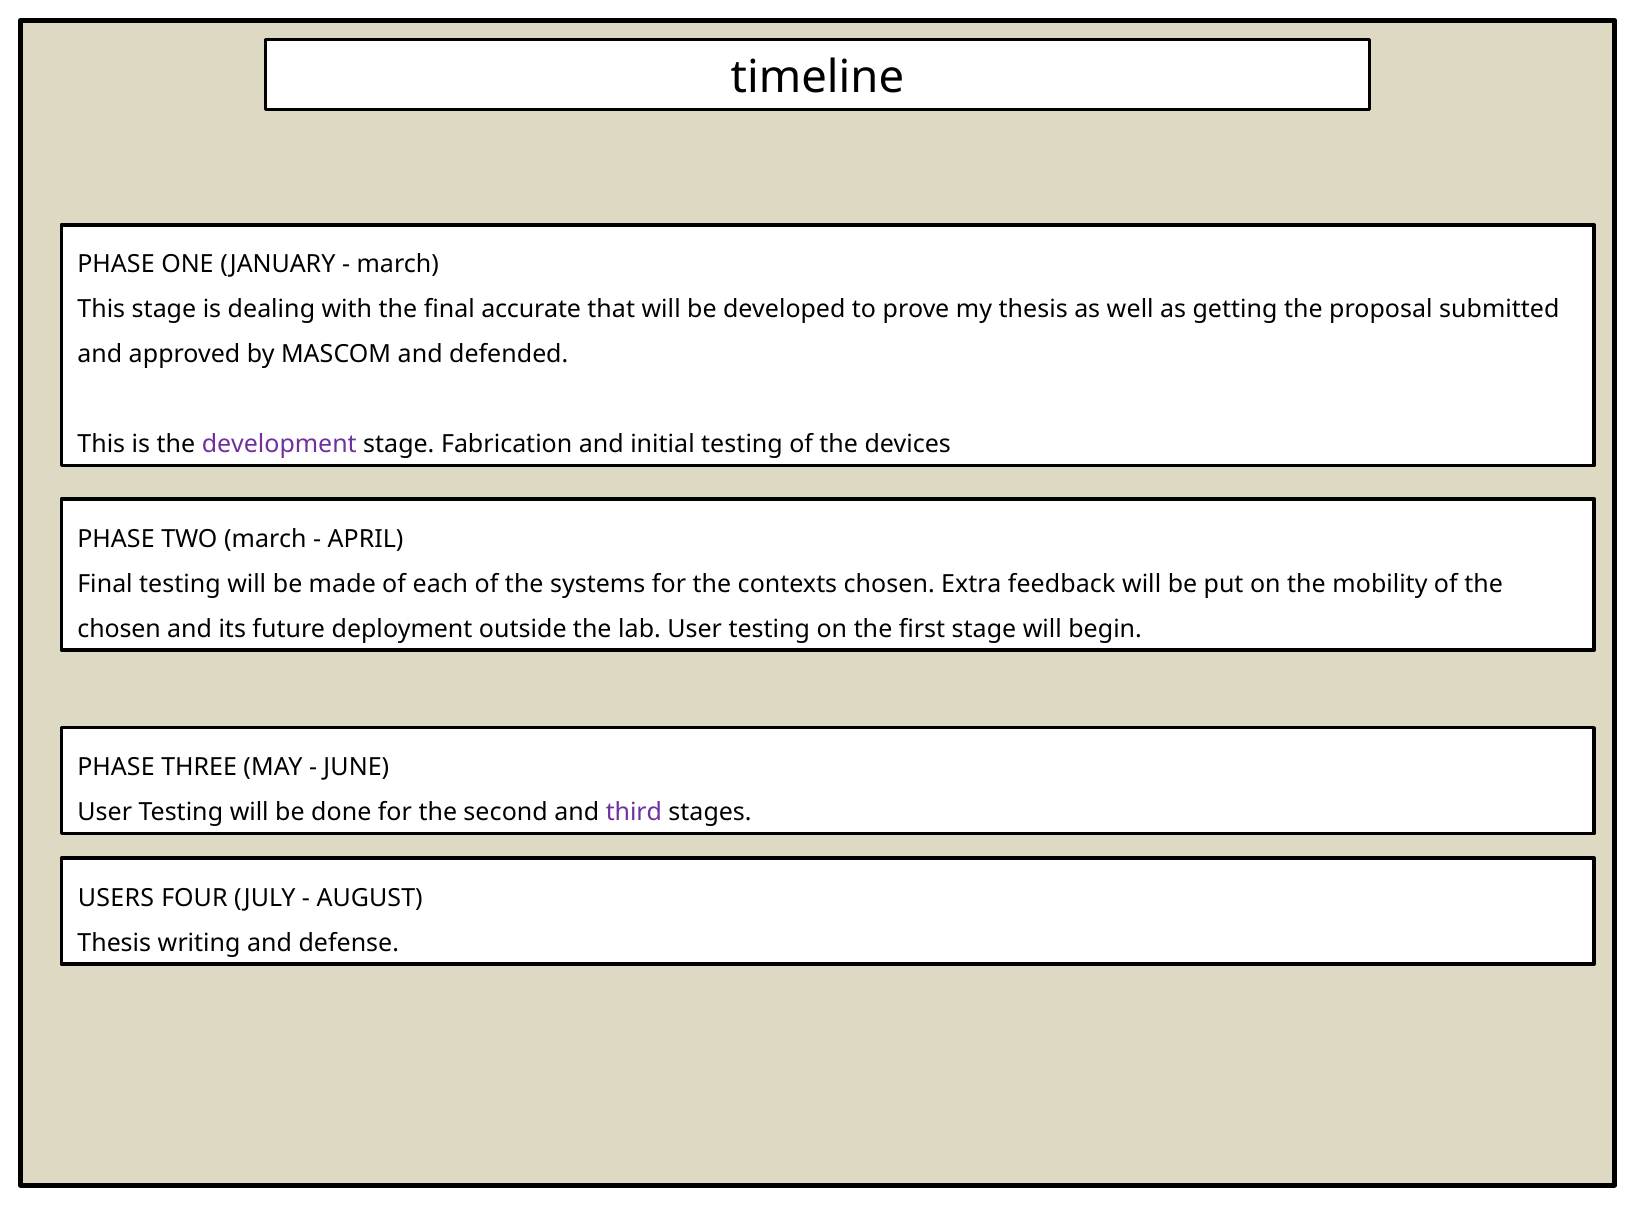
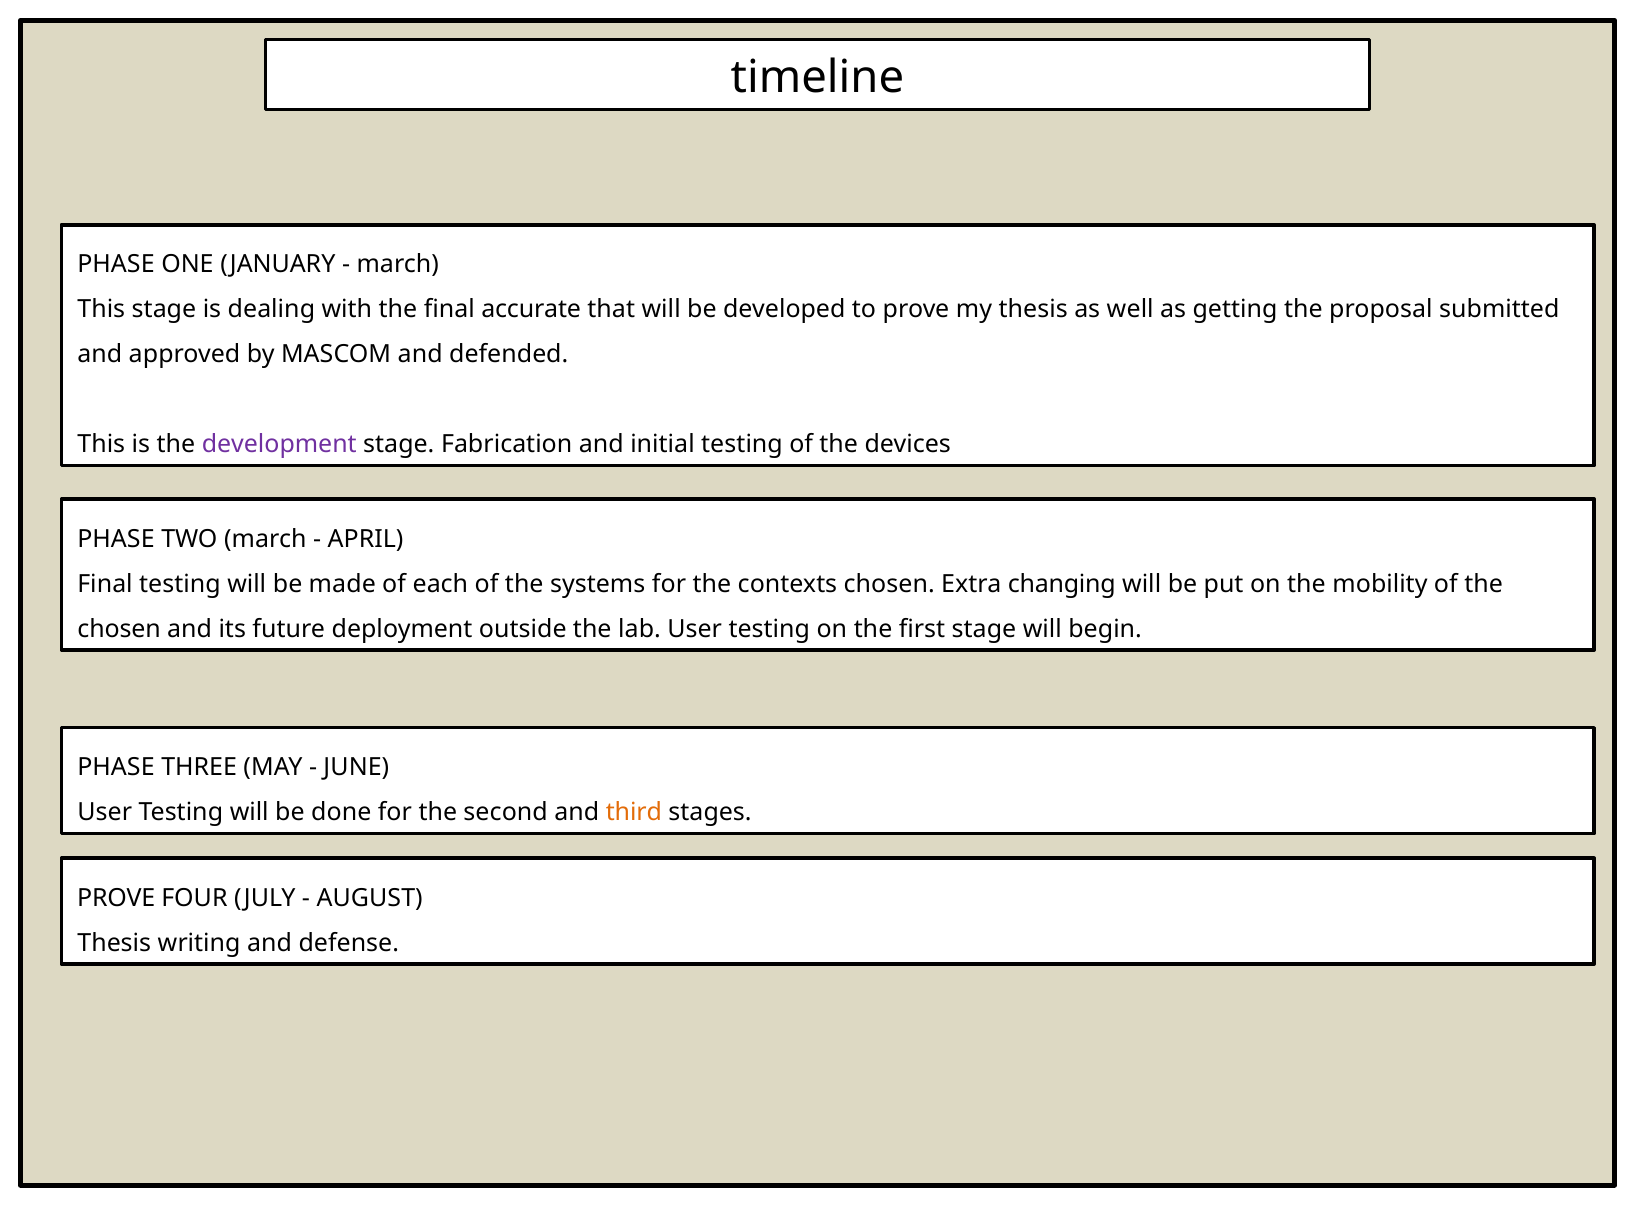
feedback: feedback -> changing (1062, 584)
third colour: purple -> orange (634, 813)
USERS: USERS -> PROVE (116, 898)
